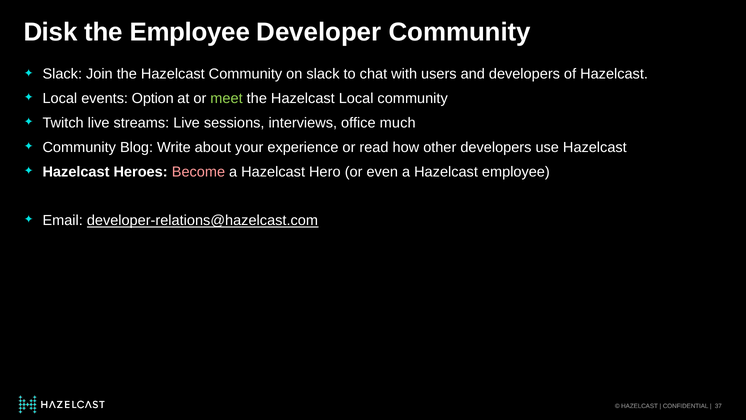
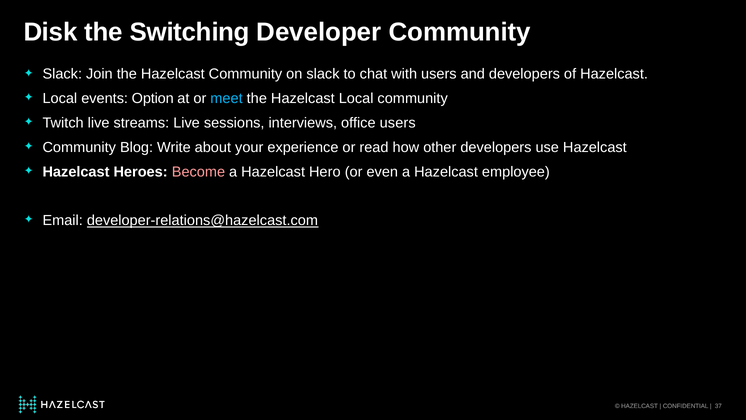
the Employee: Employee -> Switching (190, 32)
meet colour: light green -> light blue (227, 98)
office much: much -> users (398, 123)
